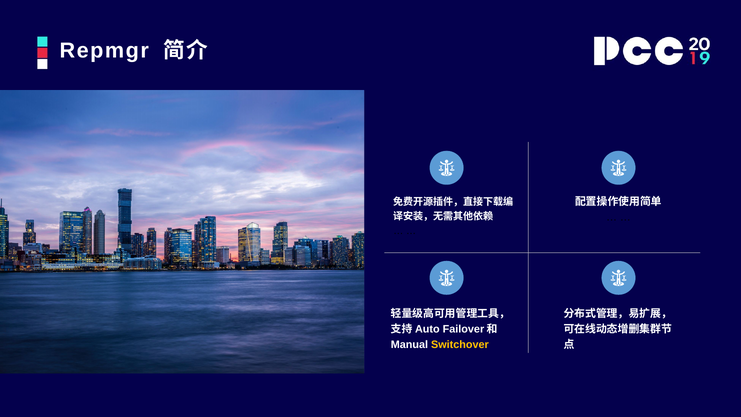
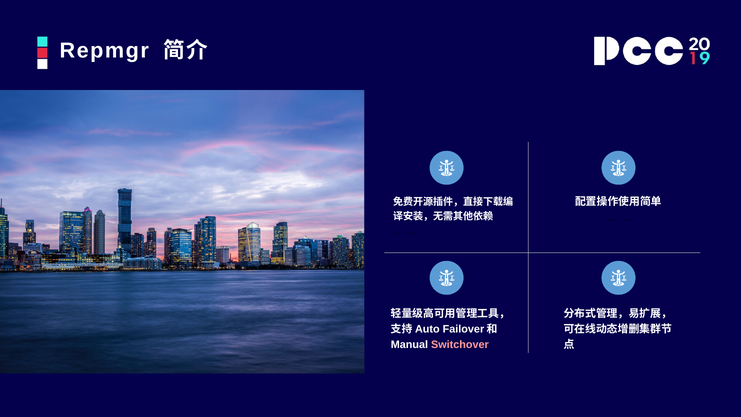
Switchover colour: yellow -> pink (460, 344)
